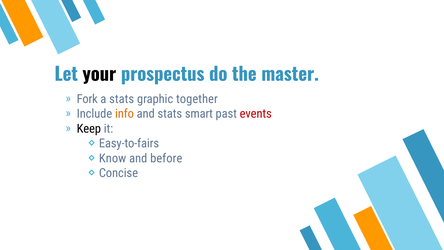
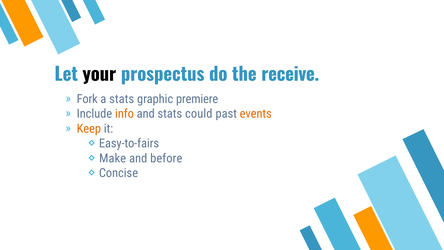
master: master -> receive (290, 75)
together: together -> premiere (197, 99)
smart: smart -> could (199, 114)
events colour: red -> orange (256, 114)
Keep colour: black -> orange (89, 129)
Know: Know -> Make (113, 158)
